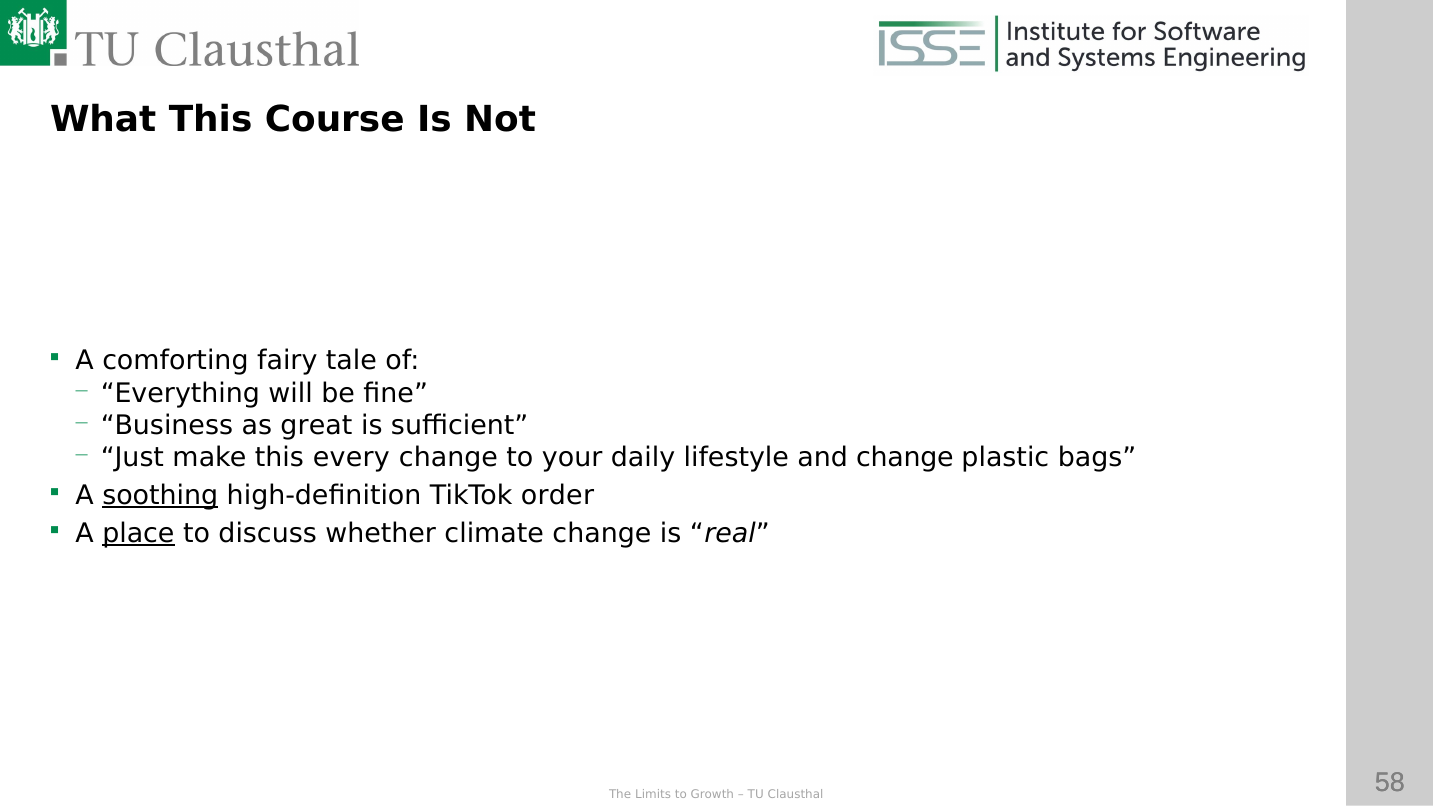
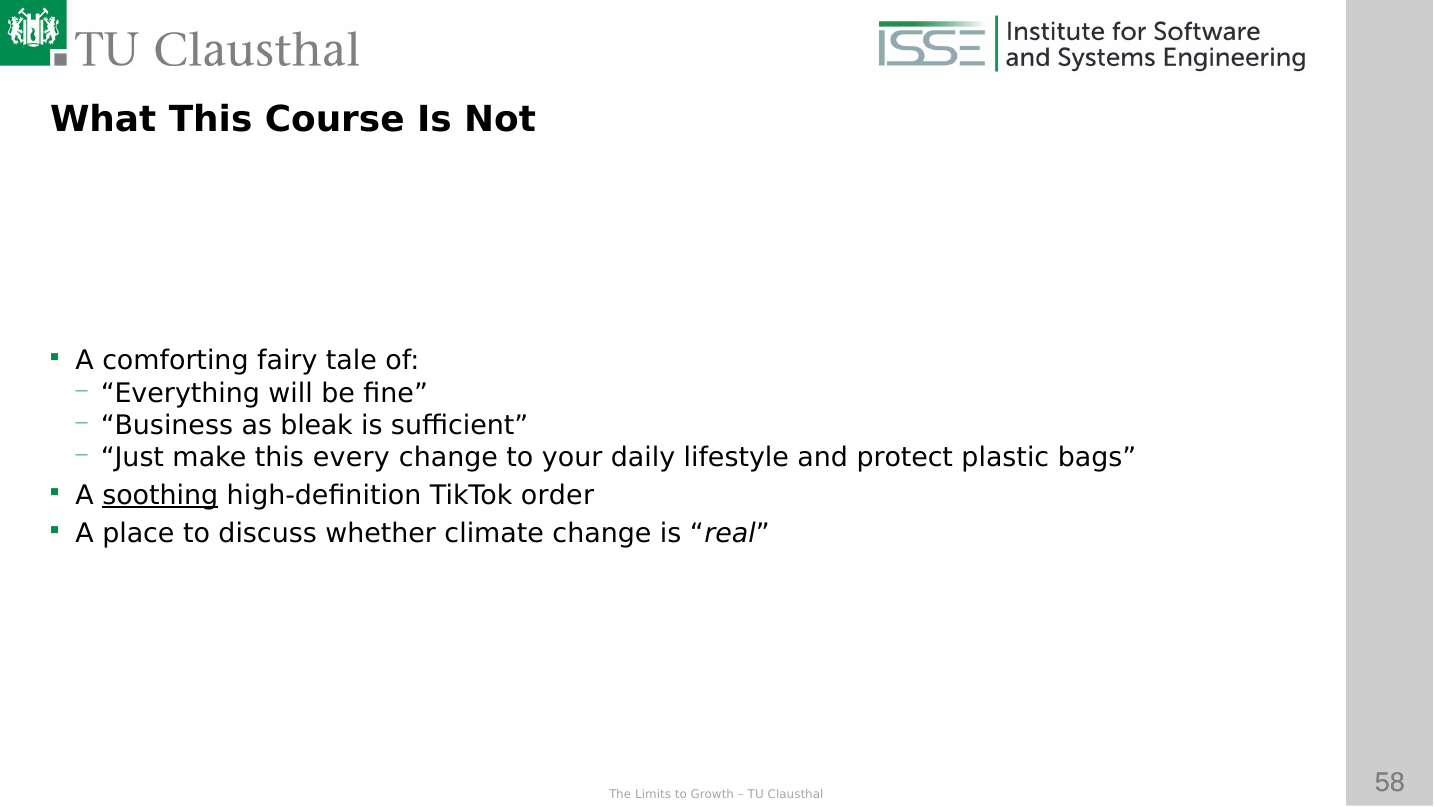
great: great -> bleak (317, 425)
and change: change -> protect (905, 458)
place underline: present -> none (138, 533)
